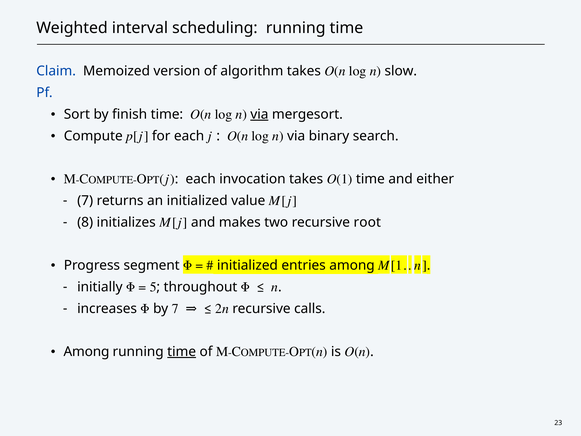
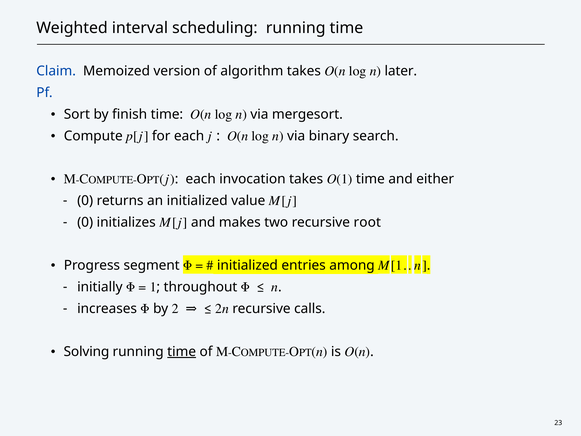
slow: slow -> later (401, 71)
via underline: present -> none (259, 114)
7: 7 -> 0 (85, 201)
8: 8 -> 0 (85, 222)
5: 5 -> 1 (153, 287)
by 7: 7 -> 2 (175, 308)
Among: Among -> Solving (86, 351)
